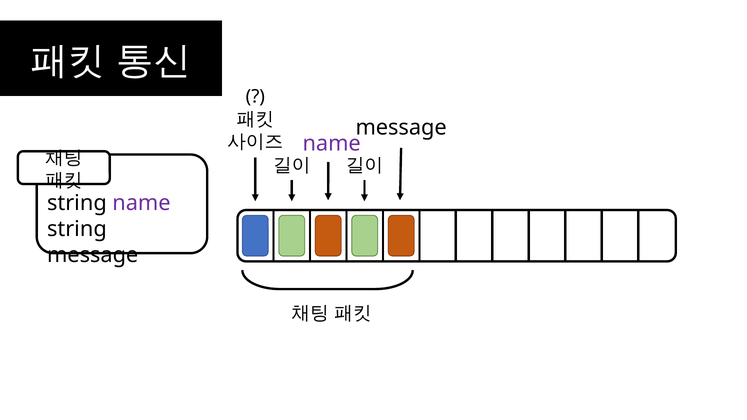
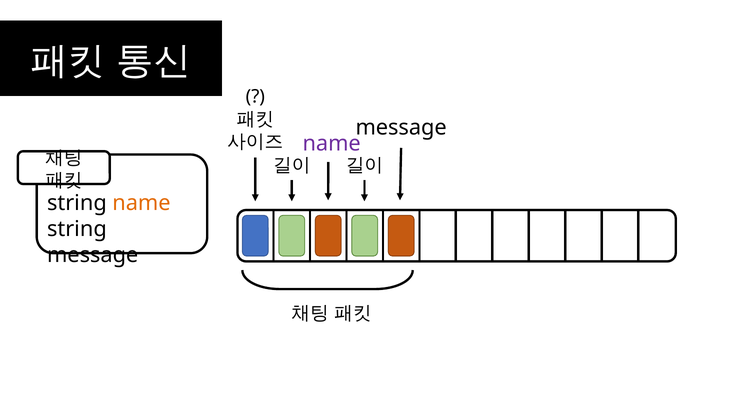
name colour: purple -> orange (141, 203)
